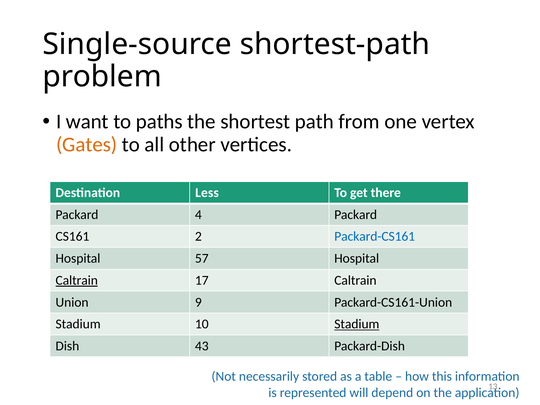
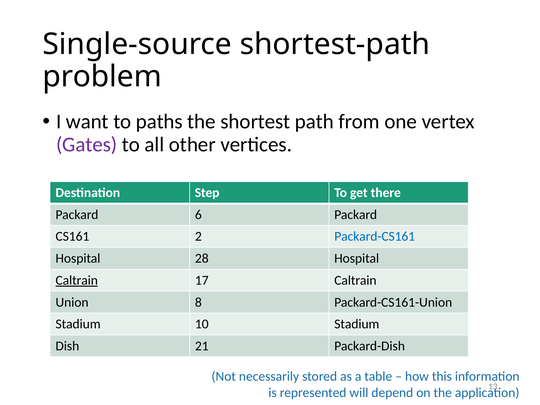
Gates colour: orange -> purple (87, 144)
Less: Less -> Step (207, 193)
4: 4 -> 6 (198, 215)
57: 57 -> 28 (202, 258)
9: 9 -> 8 (198, 302)
Stadium underline: present -> none (357, 324)
43: 43 -> 21 (202, 346)
